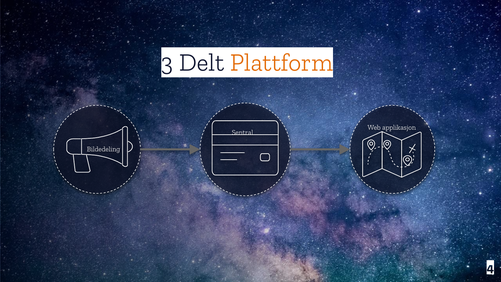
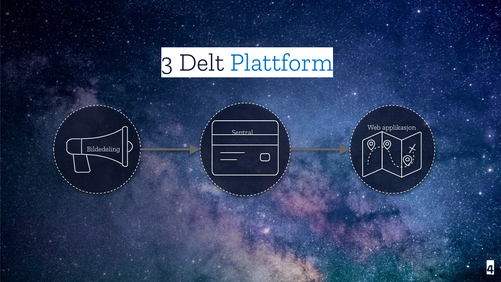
Plattform colour: orange -> blue (282, 63)
